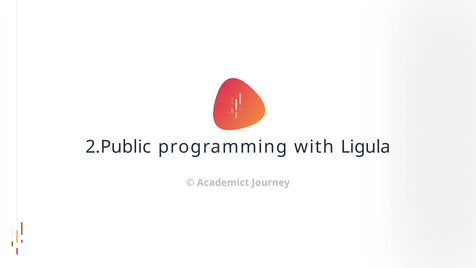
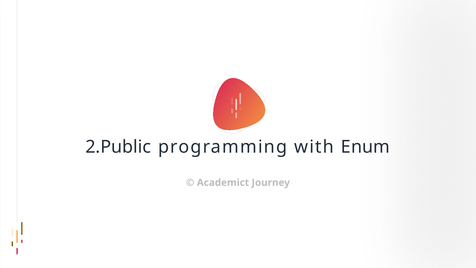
Ligula: Ligula -> Enum (365, 147)
